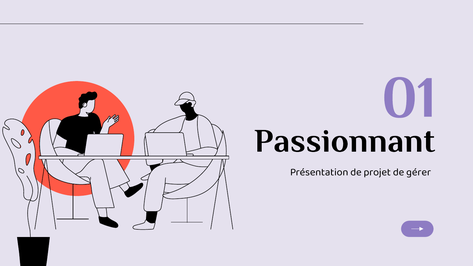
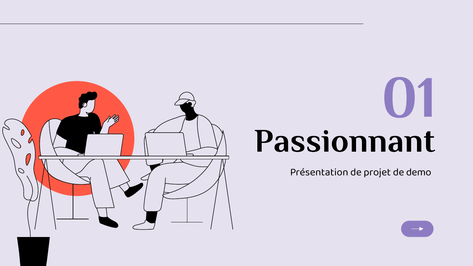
gérer: gérer -> demo (419, 172)
